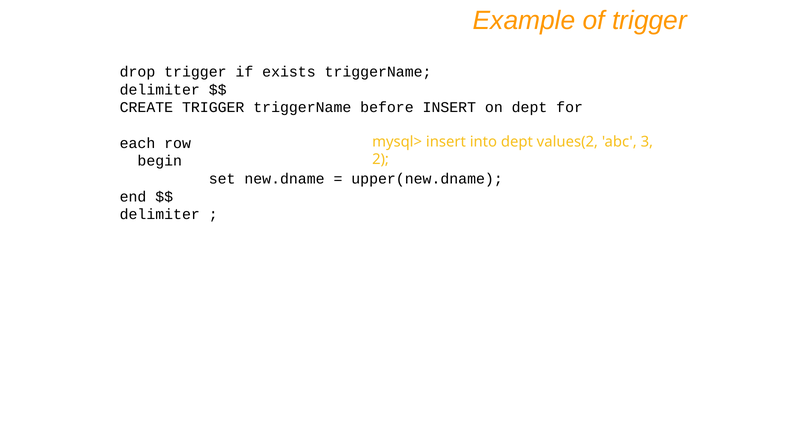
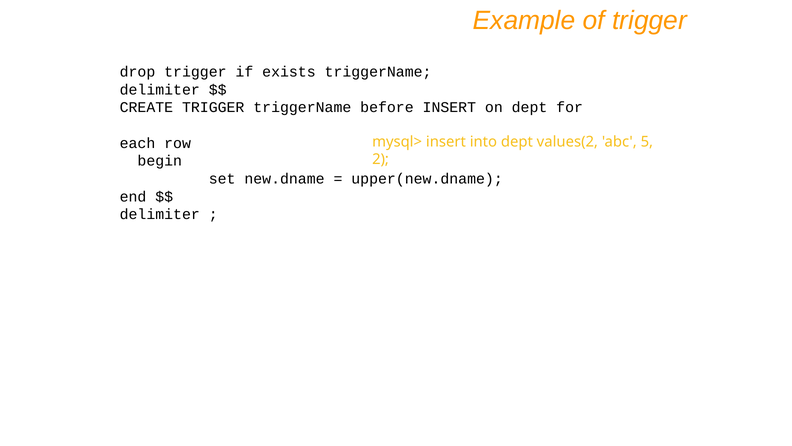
3: 3 -> 5 (647, 142)
